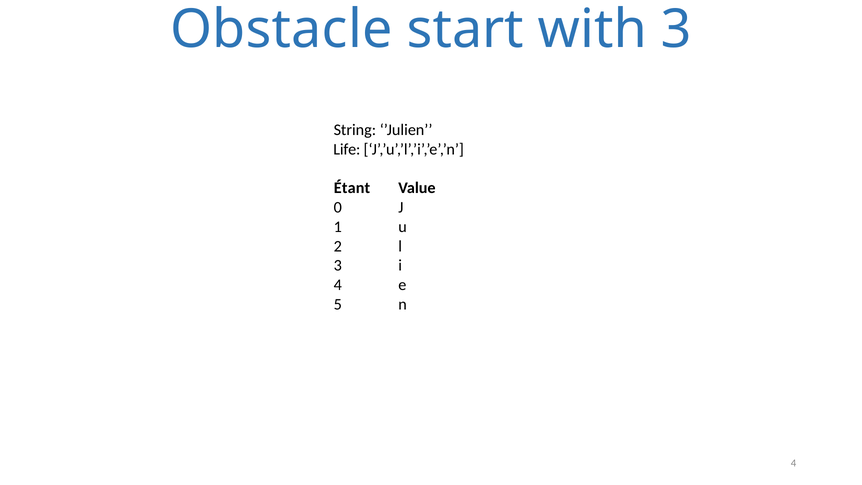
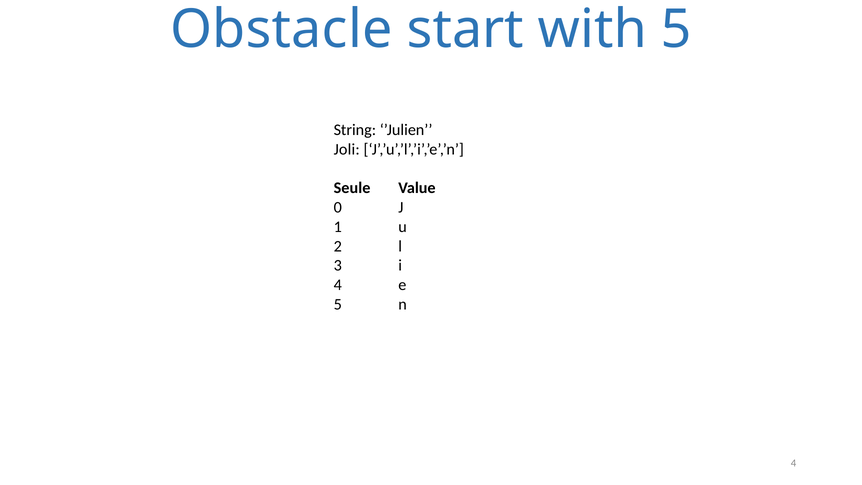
with 3: 3 -> 5 (676, 30)
Life: Life -> Joli (347, 149)
Étant: Étant -> Seule (352, 188)
